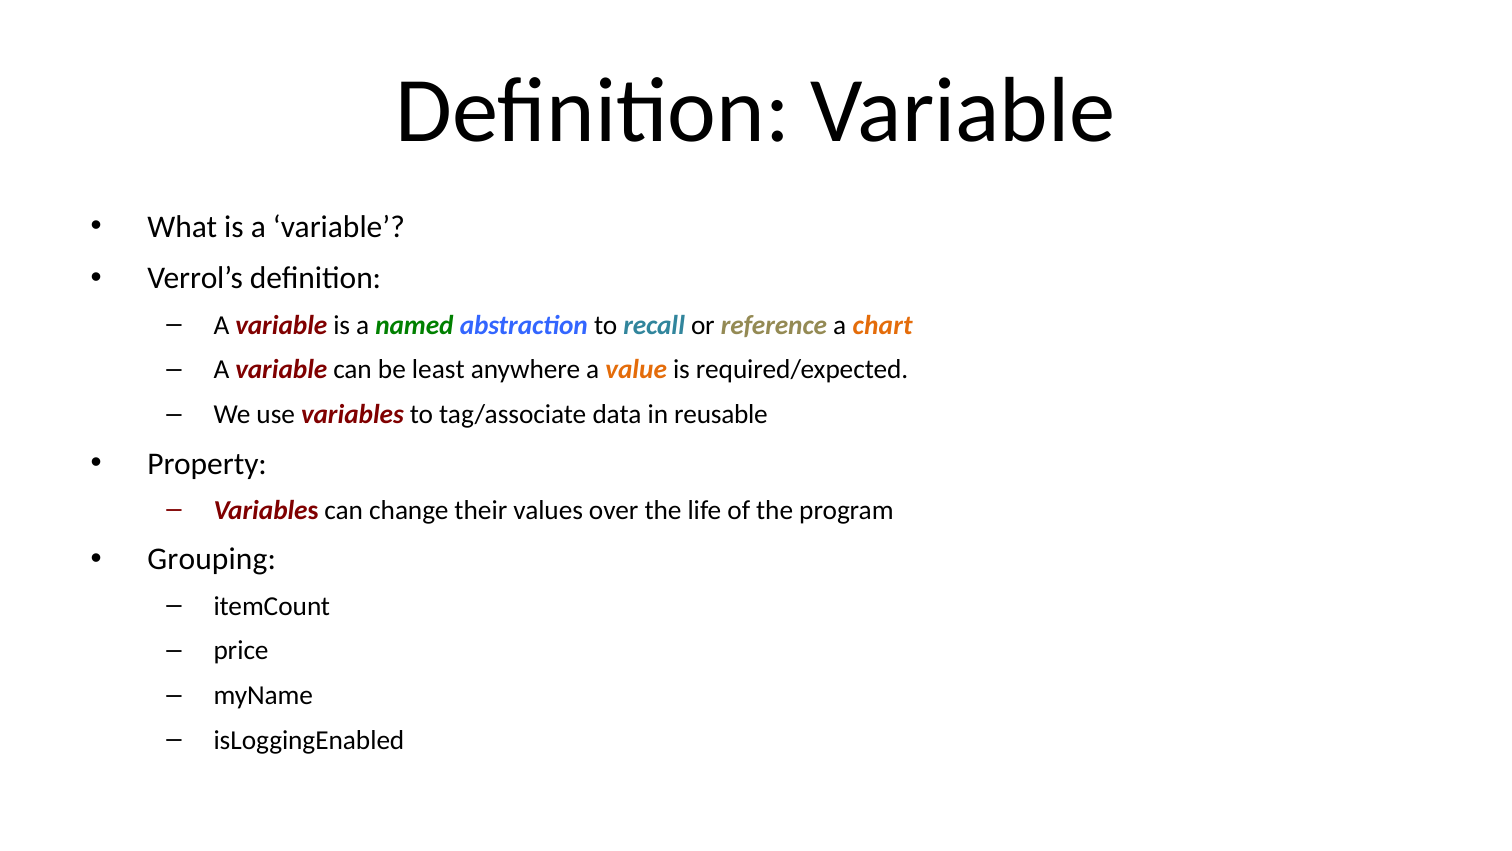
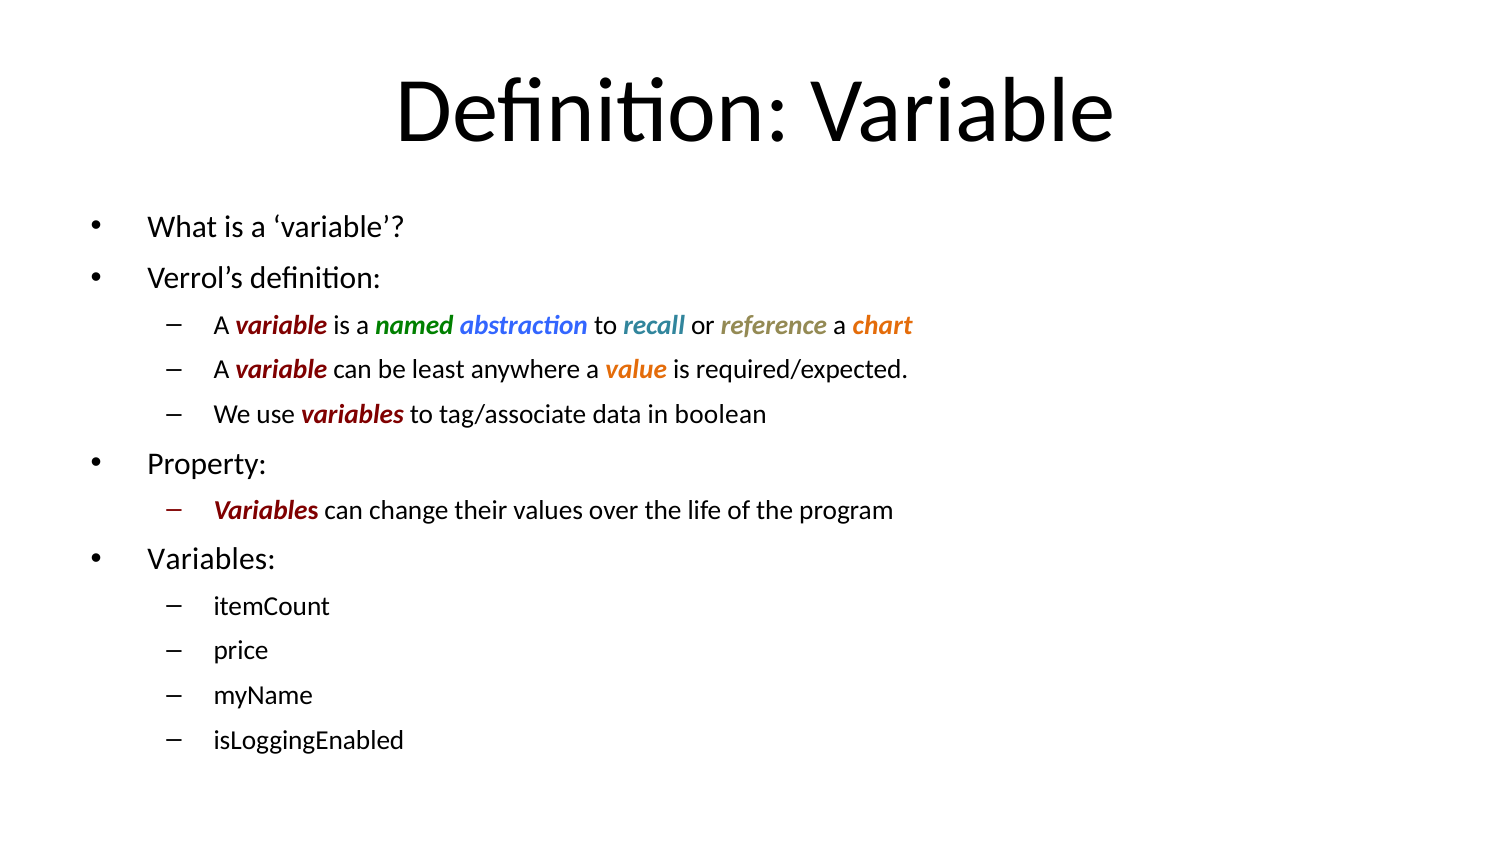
reusable: reusable -> boolean (721, 414)
Grouping: Grouping -> Variables (212, 559)
